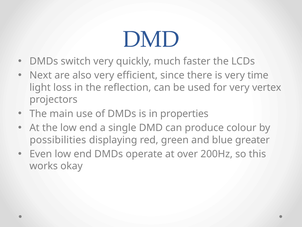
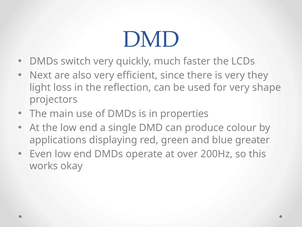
time: time -> they (258, 75)
vertex: vertex -> shape (267, 87)
possibilities: possibilities -> applications (58, 140)
